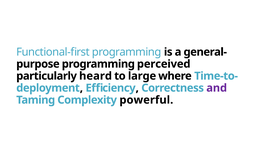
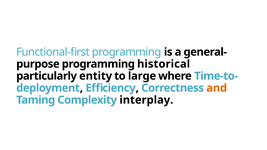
perceived: perceived -> historical (164, 64)
heard: heard -> entity (96, 76)
and colour: purple -> orange (217, 88)
powerful: powerful -> interplay (146, 100)
